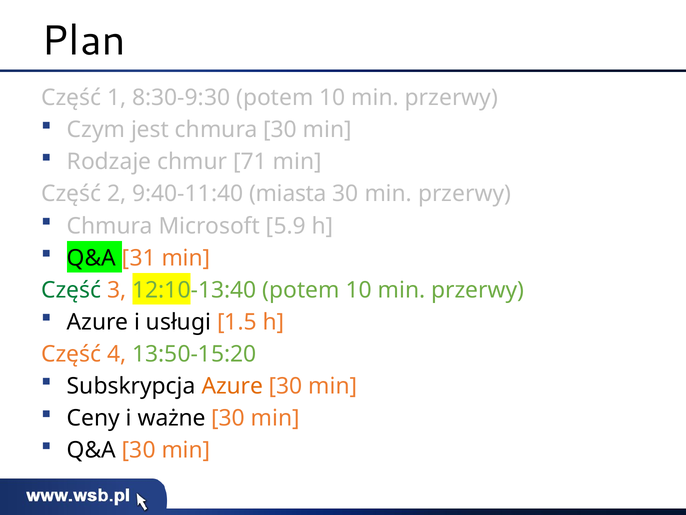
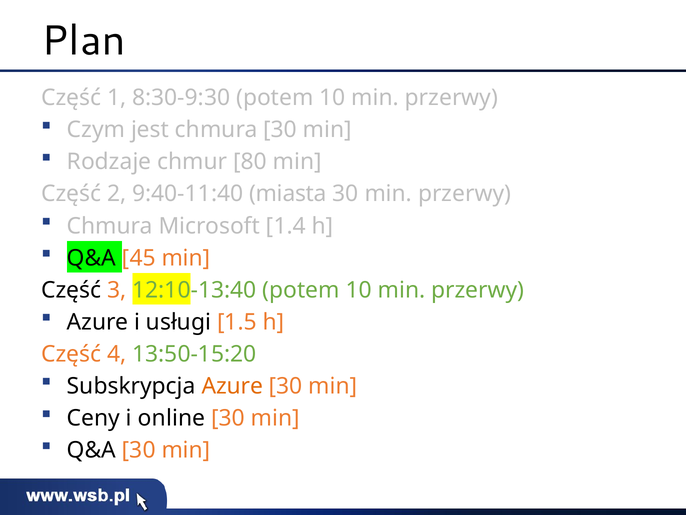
71: 71 -> 80 (250, 162)
5.9: 5.9 -> 1.4 (286, 226)
31: 31 -> 45 (139, 258)
Część colour: green -> black (71, 290)
ważne: ważne -> online (172, 418)
